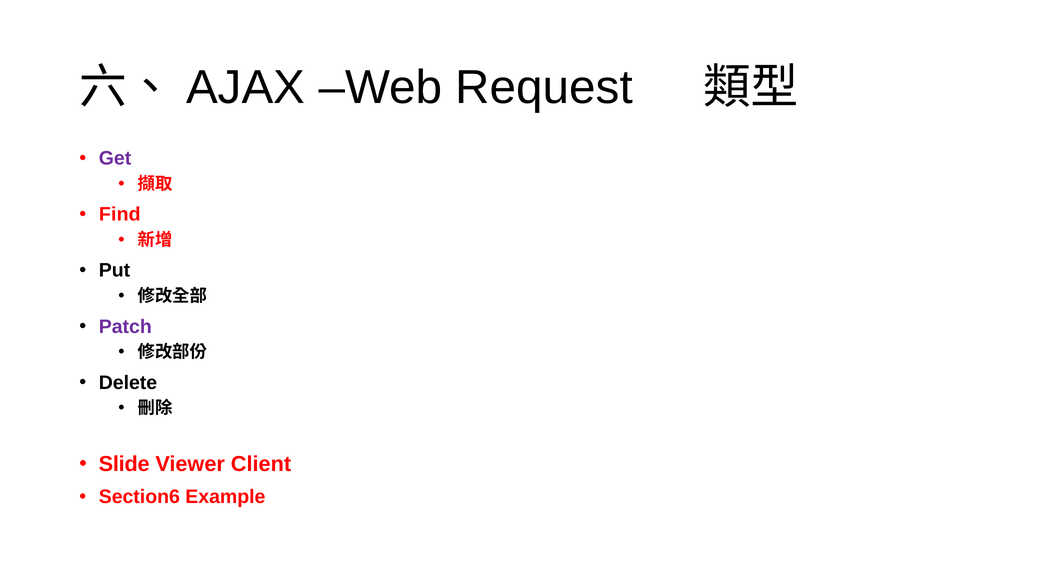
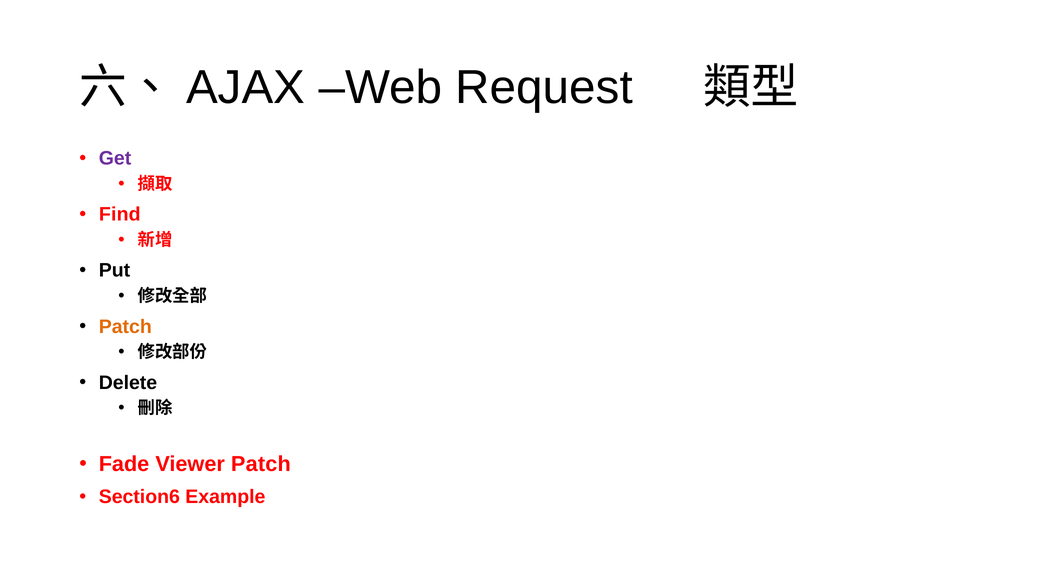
Patch colour: purple -> orange (125, 327)
Slide: Slide -> Fade (124, 464)
Viewer Client: Client -> Patch (261, 464)
